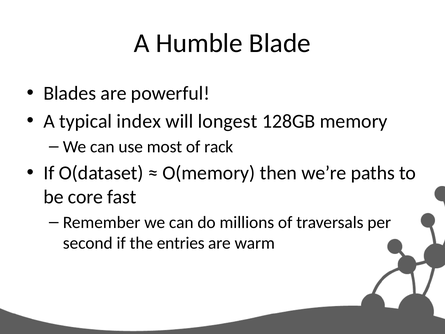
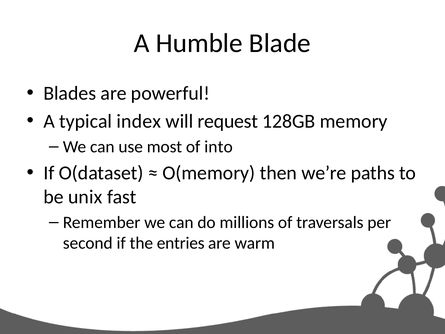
longest: longest -> request (228, 121)
rack: rack -> into (219, 147)
core: core -> unix (85, 197)
